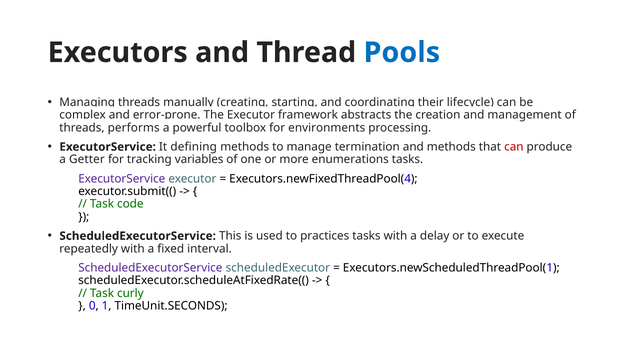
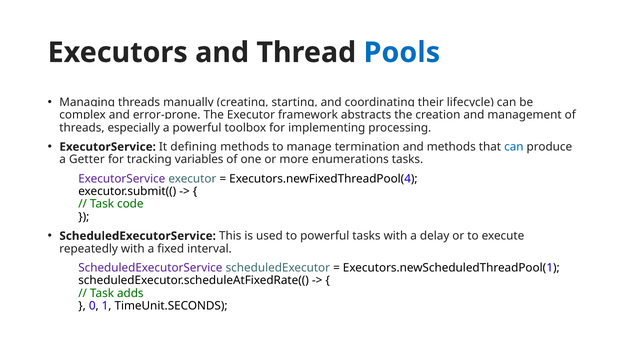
performs: performs -> especially (134, 128)
environments: environments -> implementing (327, 128)
can colour: red -> blue (514, 147)
to practices: practices -> powerful (325, 236)
curly: curly -> adds (130, 293)
